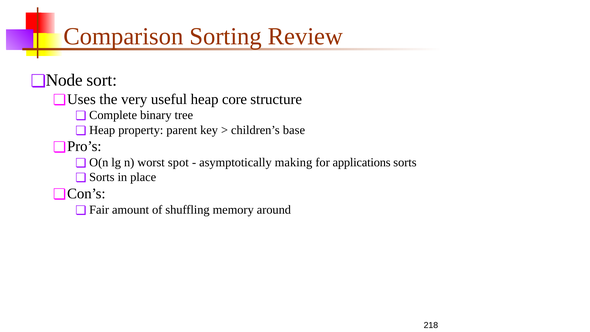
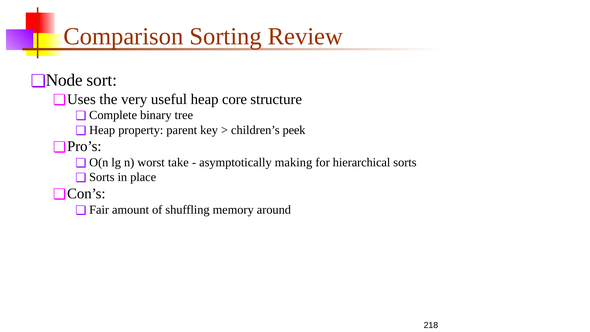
base: base -> peek (294, 130)
spot: spot -> take (178, 162)
applications: applications -> hierarchical (362, 162)
